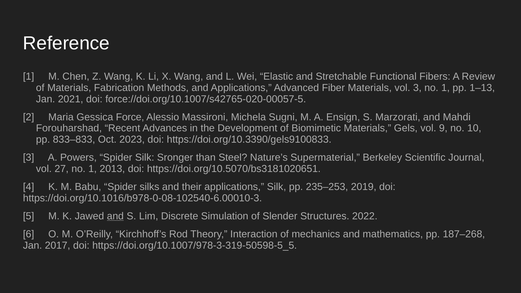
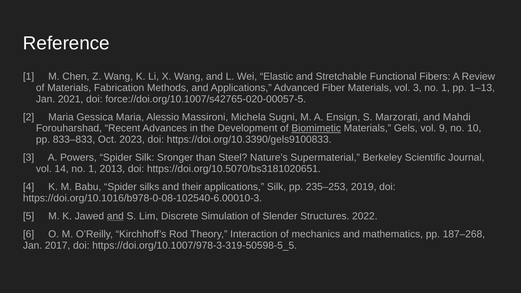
Gessica Force: Force -> Maria (130, 117)
Biomimetic underline: none -> present (316, 128)
27: 27 -> 14 (62, 169)
